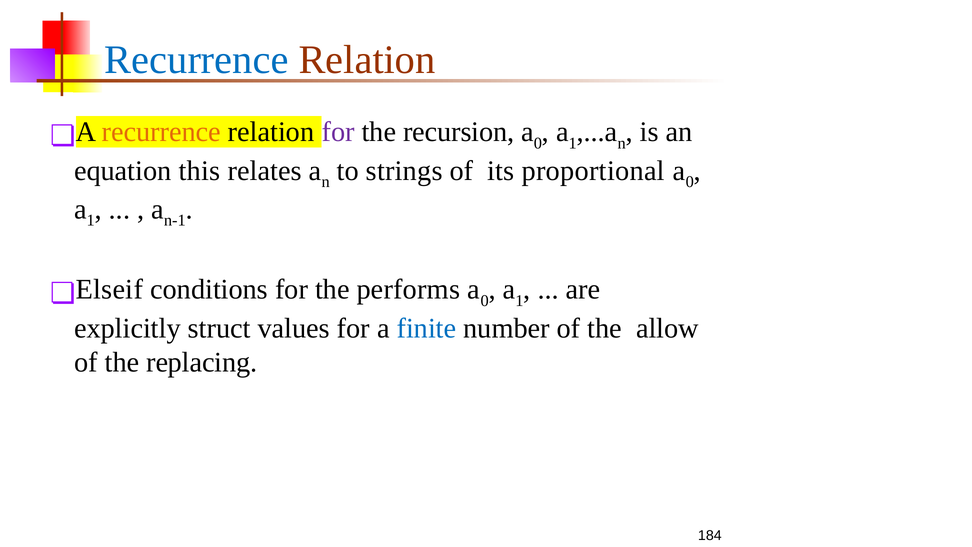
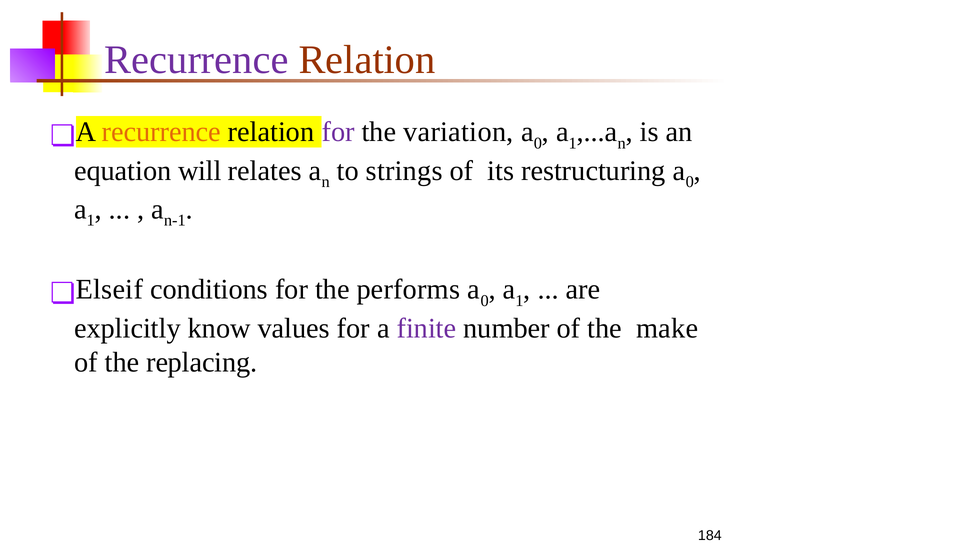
Recurrence colour: blue -> purple (196, 60)
recursion: recursion -> variation (458, 132)
this: this -> will (200, 171)
proportional: proportional -> restructuring (593, 171)
struct: struct -> know (219, 328)
finite colour: blue -> purple (426, 328)
allow: allow -> make (667, 328)
